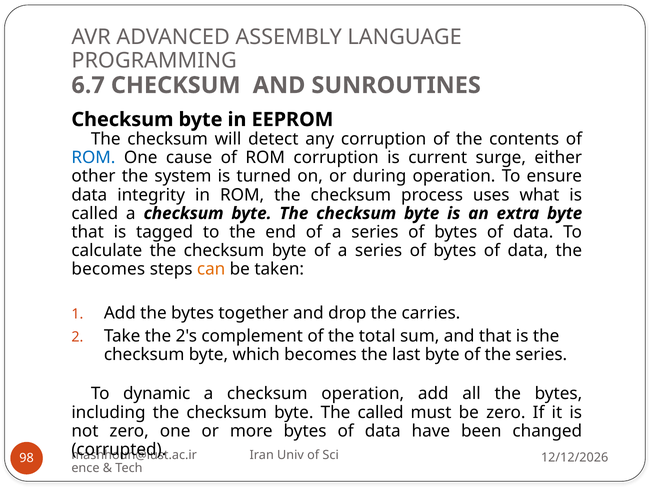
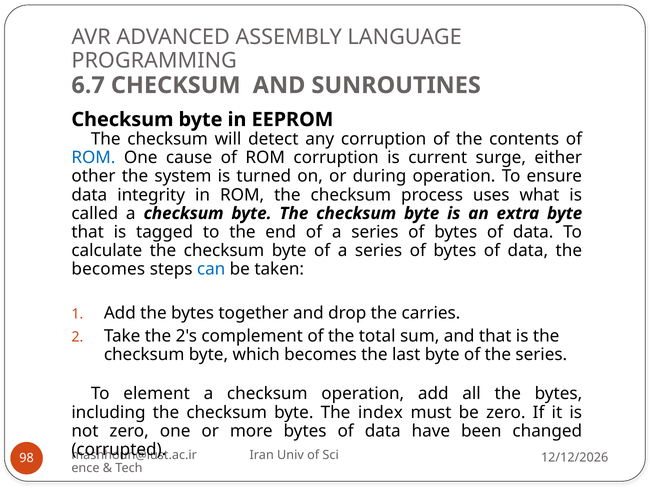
can colour: orange -> blue (211, 269)
dynamic: dynamic -> element (157, 393)
The called: called -> index (380, 412)
